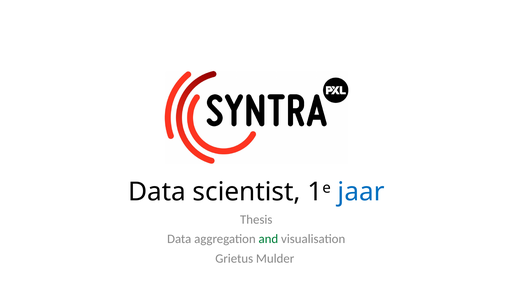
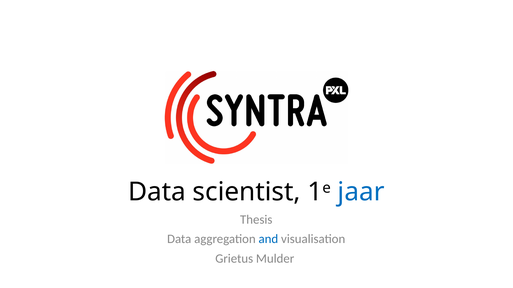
and colour: green -> blue (268, 240)
